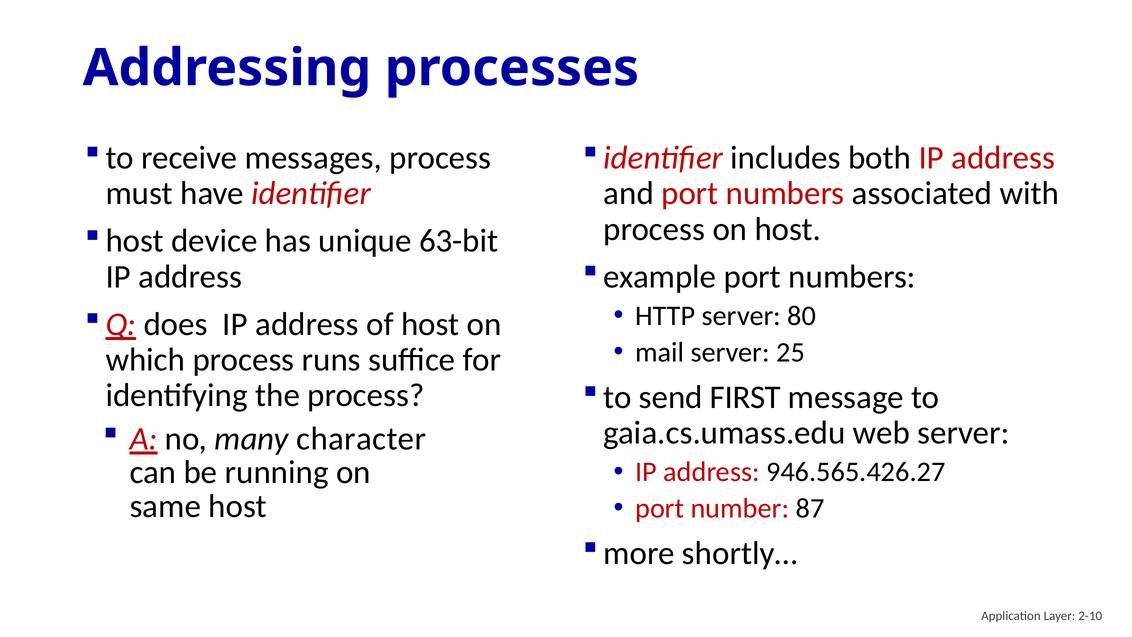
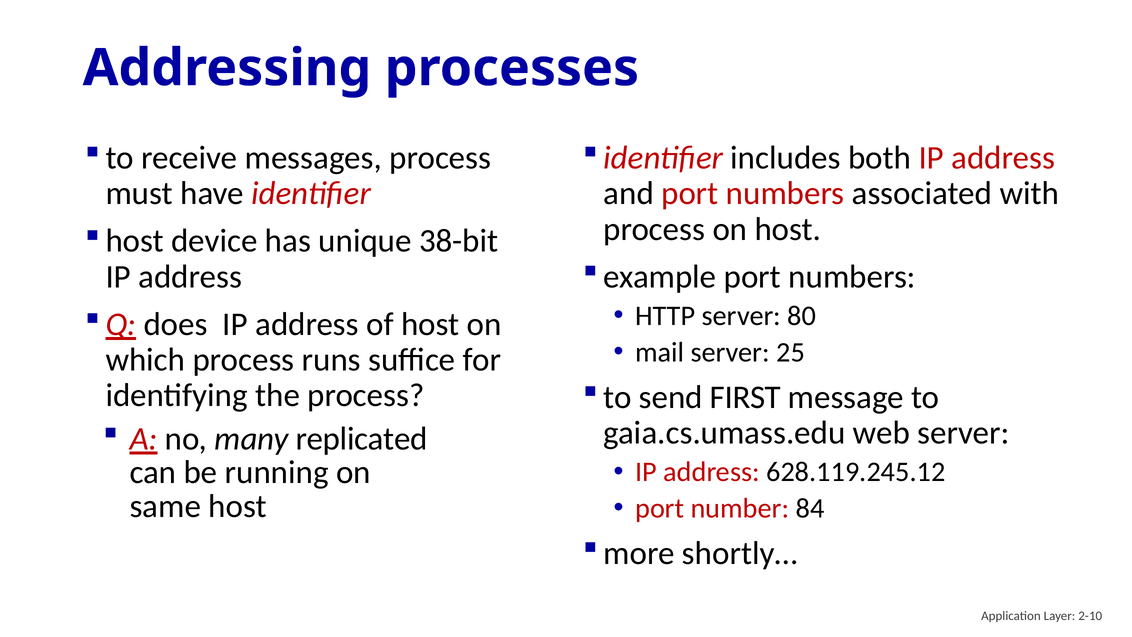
63-bit: 63-bit -> 38-bit (459, 241)
character: character -> replicated (362, 439)
946.565.426.27: 946.565.426.27 -> 628.119.245.12 (856, 472)
87: 87 -> 84 (810, 508)
